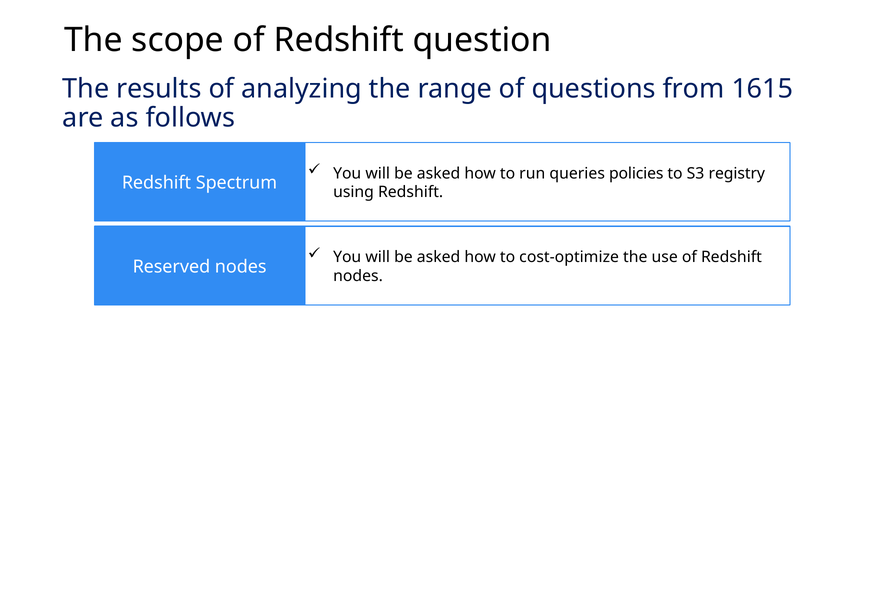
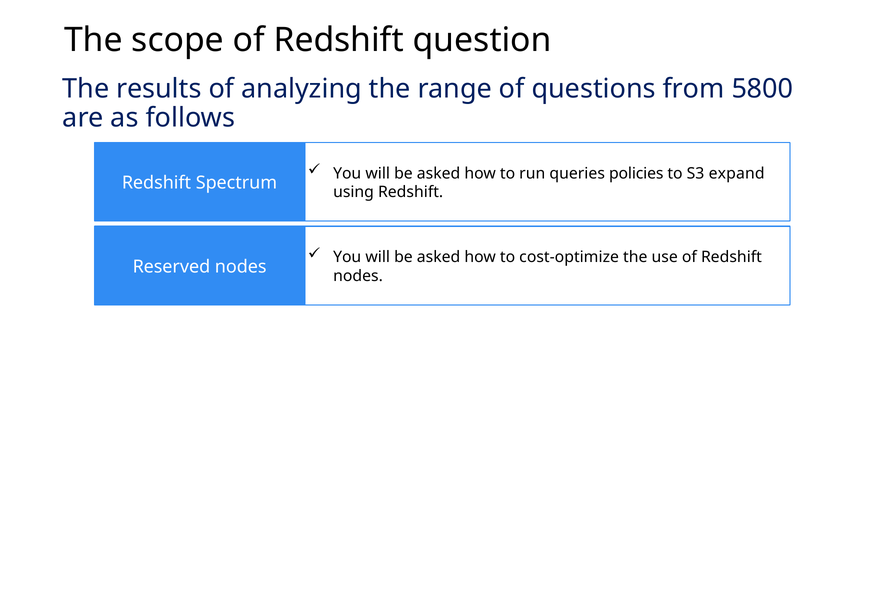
1615: 1615 -> 5800 (762, 89)
registry: registry -> expand (737, 173)
